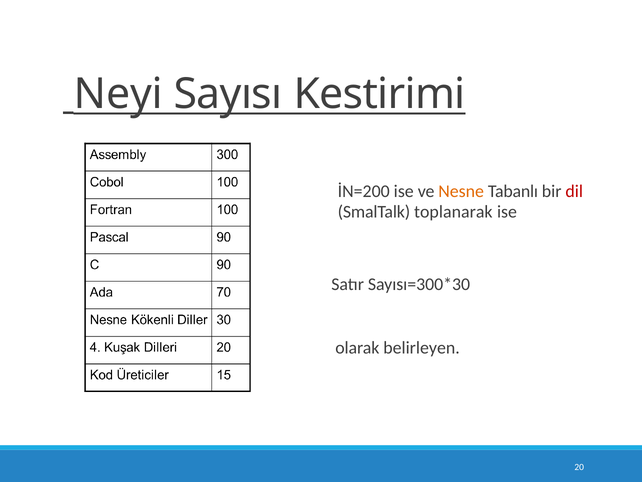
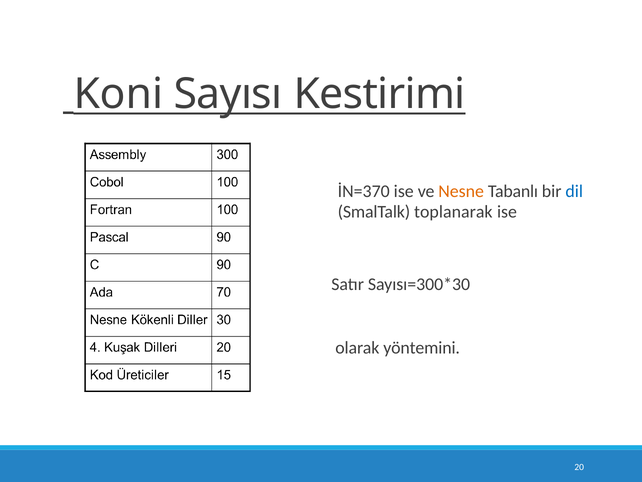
Neyi: Neyi -> Koni (118, 94)
İN=200: İN=200 -> İN=370 (364, 191)
dil colour: red -> blue (574, 191)
belirleyen: belirleyen -> yöntemini (422, 348)
